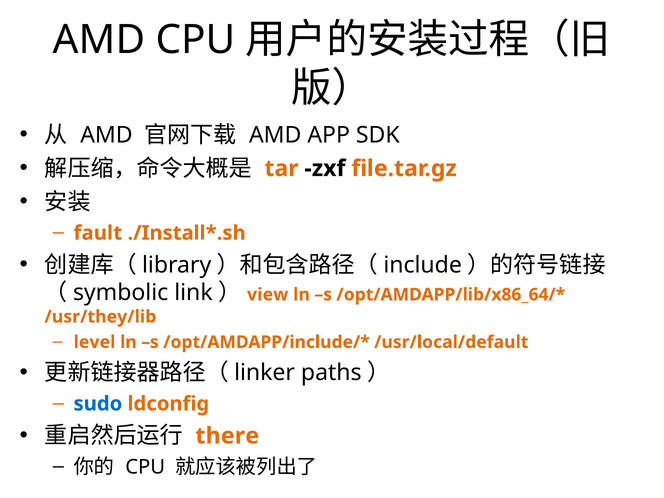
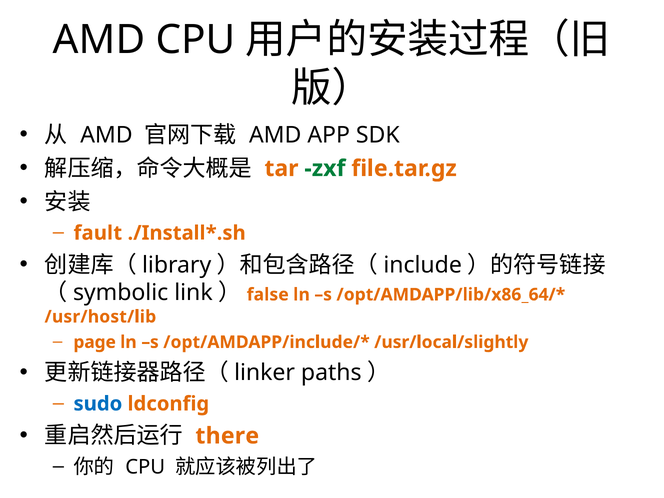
zxf colour: black -> green (325, 168)
view: view -> false (268, 295)
/usr/they/lib: /usr/they/lib -> /usr/host/lib (100, 317)
level: level -> page (95, 342)
/usr/local/default: /usr/local/default -> /usr/local/slightly (451, 342)
